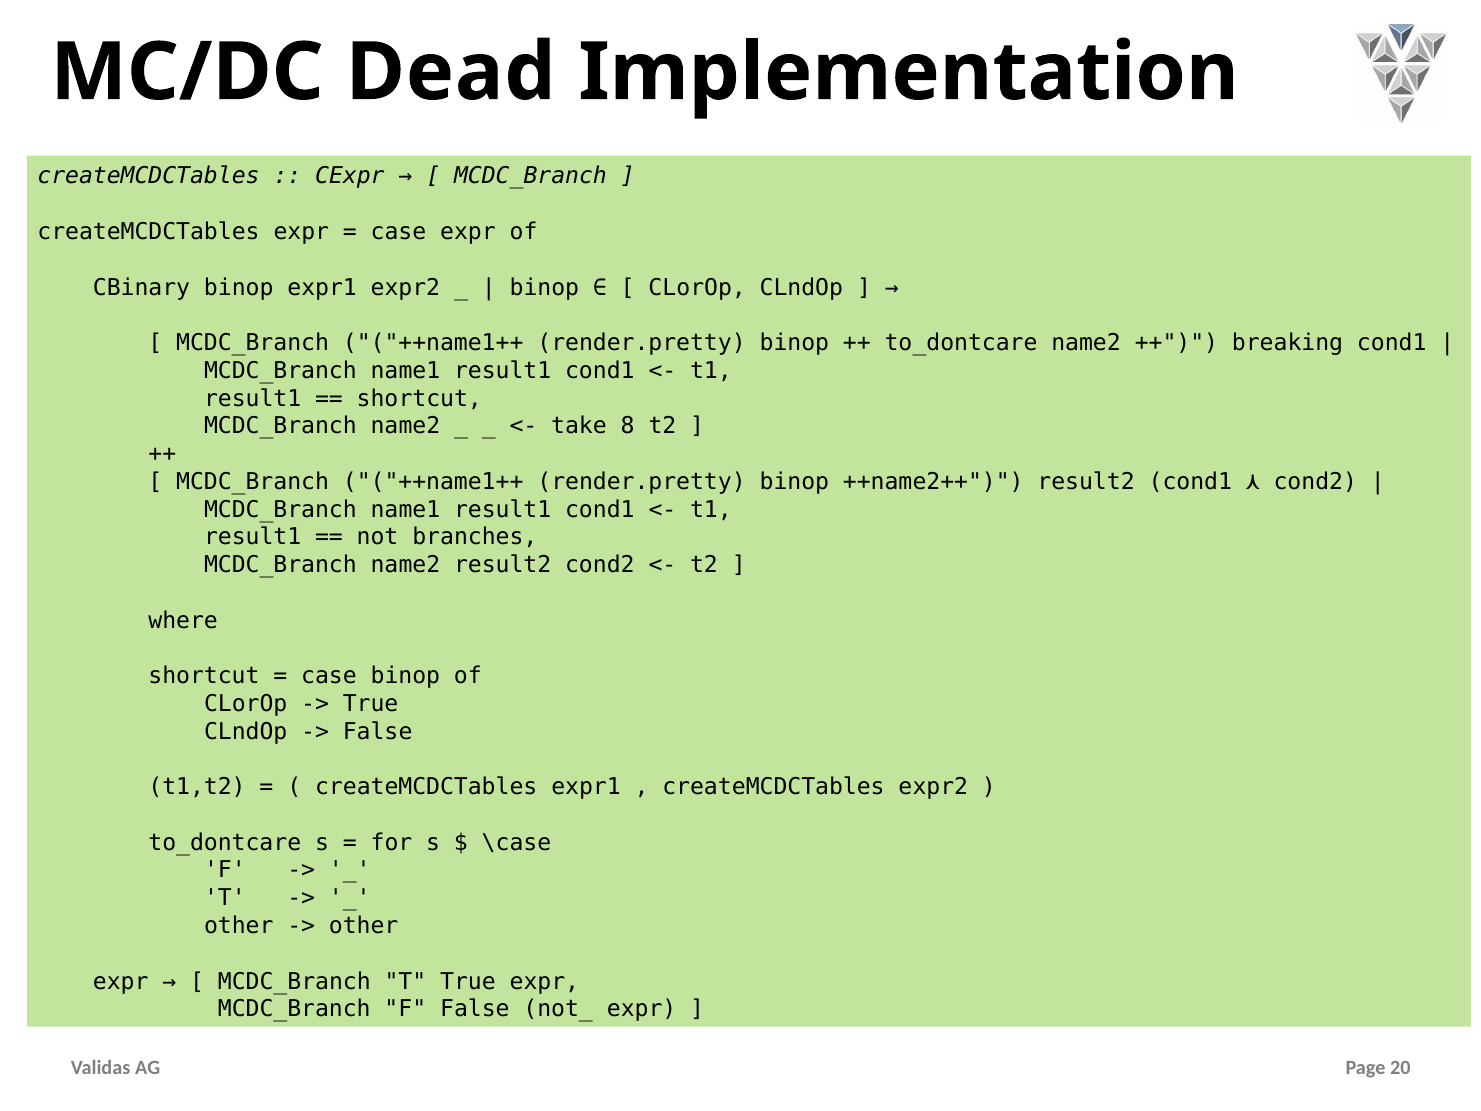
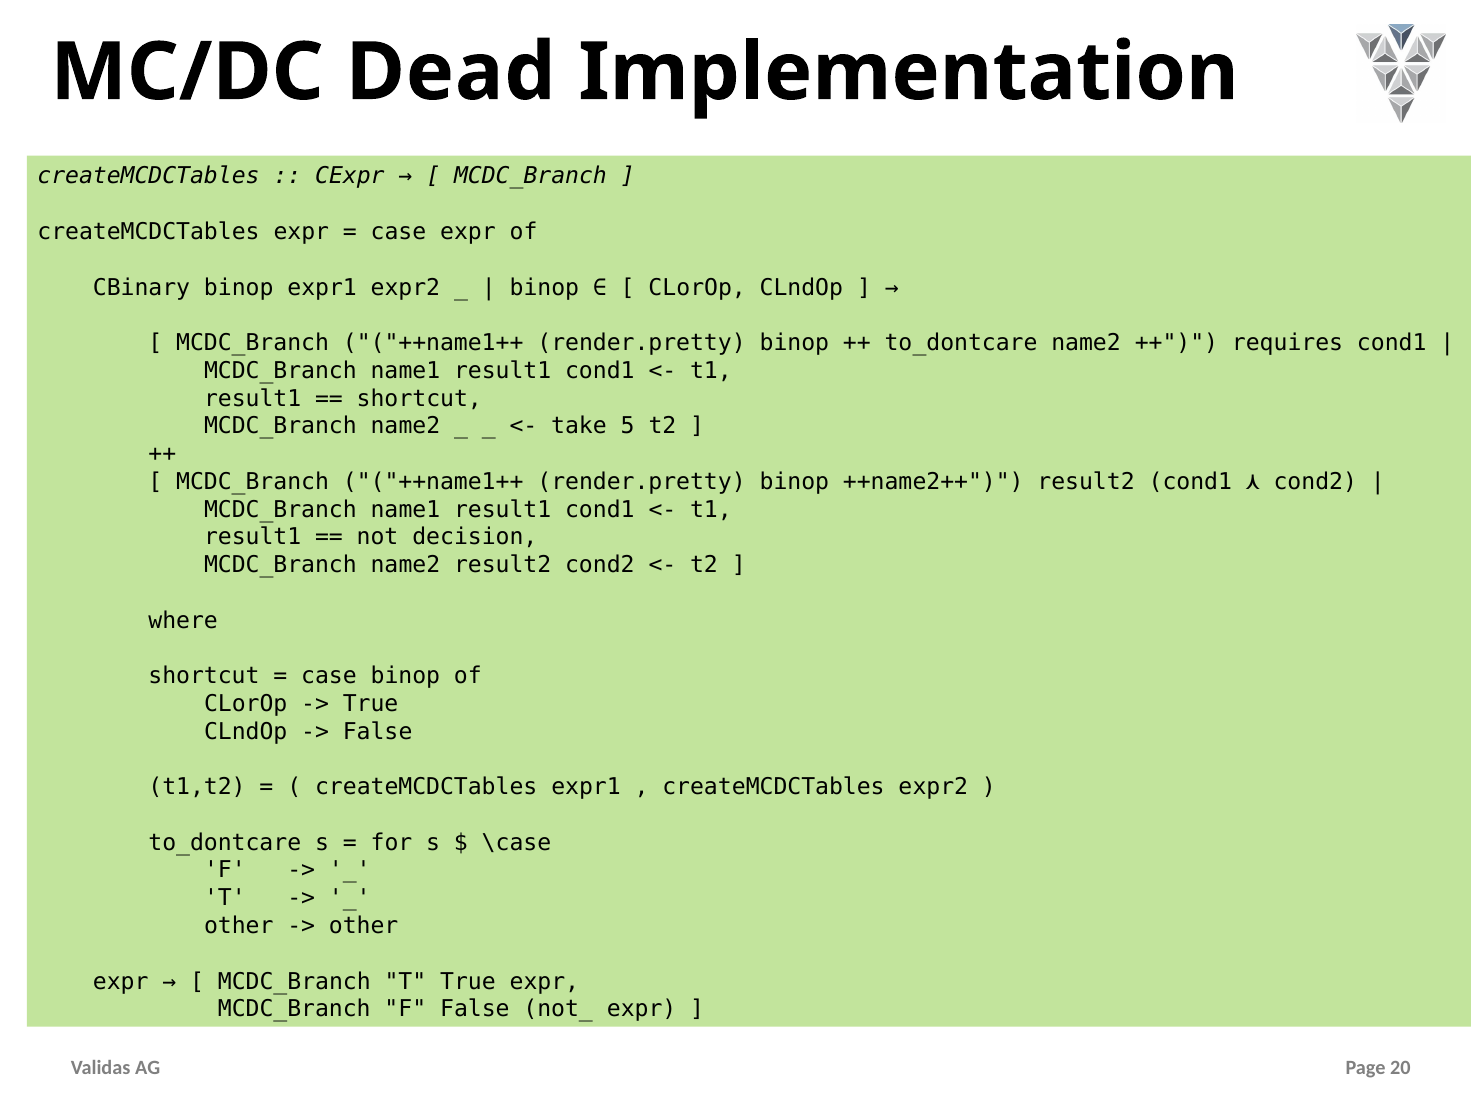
breaking: breaking -> requires (1288, 343)
8: 8 -> 5 (628, 426)
branches: branches -> decision (475, 537)
